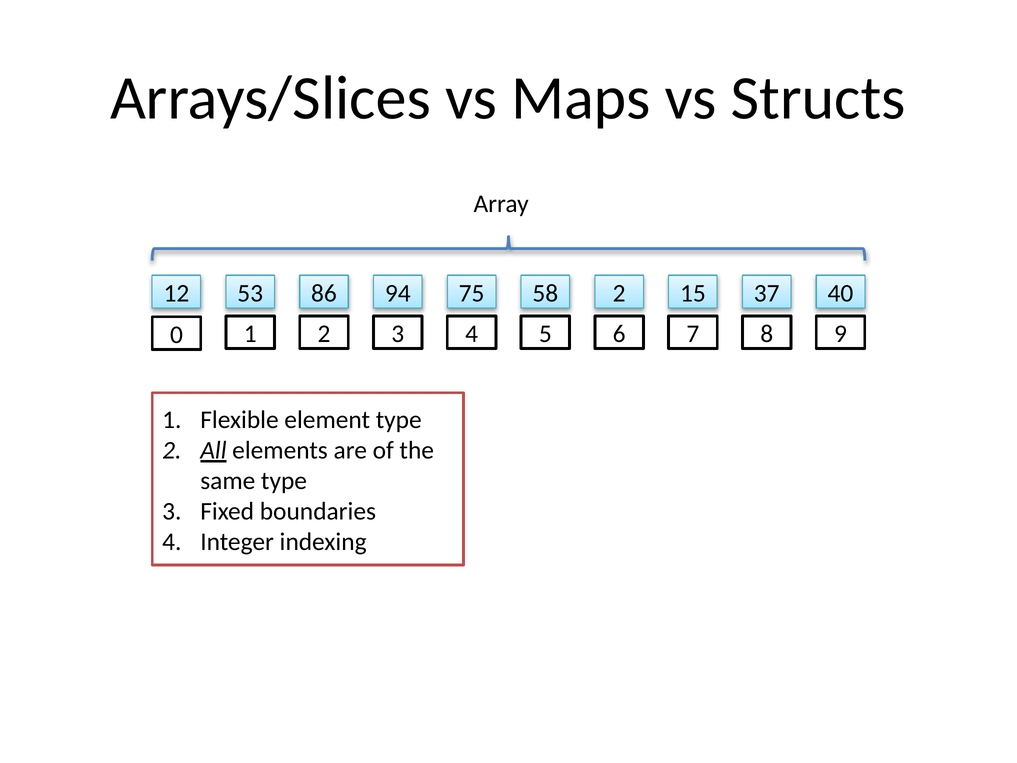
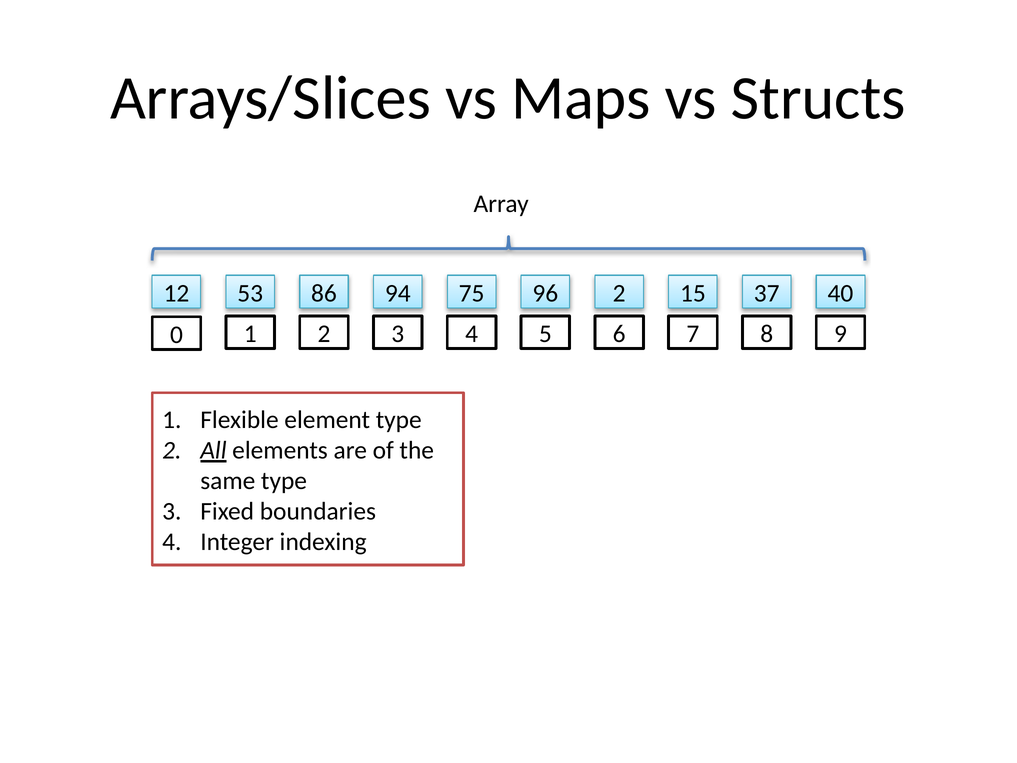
58: 58 -> 96 (545, 293)
